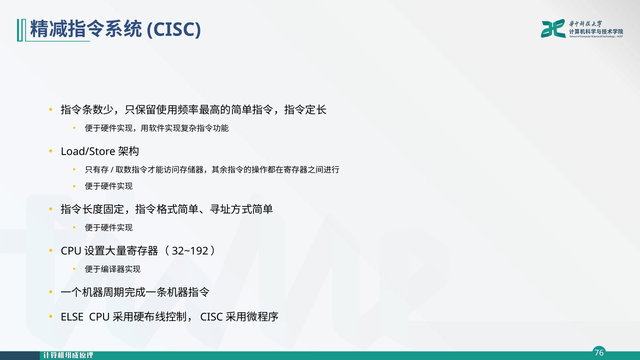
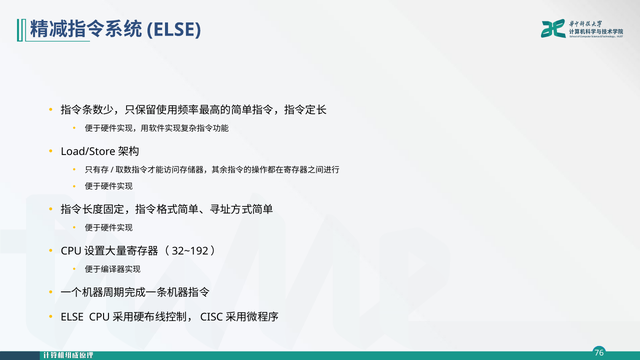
CISC: CISC -> ELSE (174, 30)
